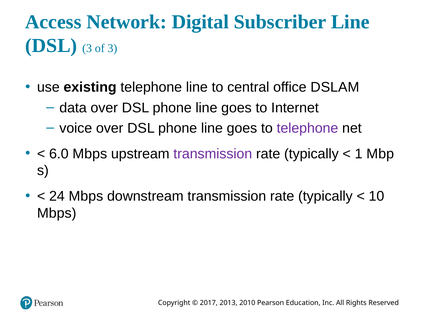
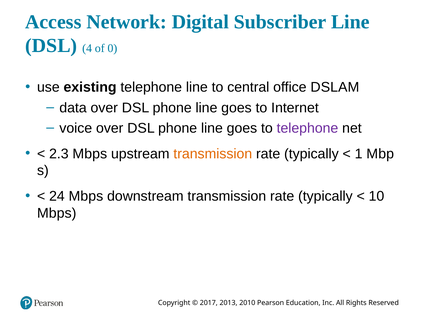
L 3: 3 -> 4 (87, 48)
of 3: 3 -> 0 (112, 48)
6.0: 6.0 -> 2.3 (59, 154)
transmission colour: purple -> orange (213, 154)
